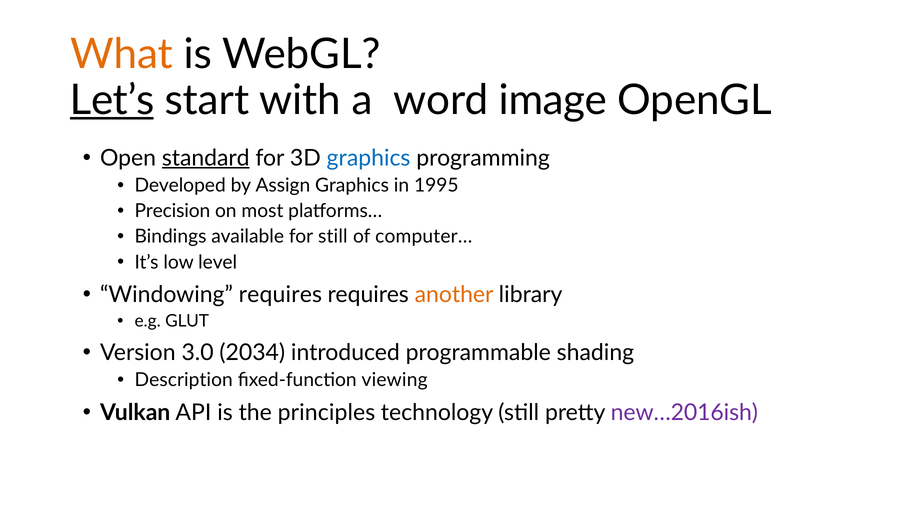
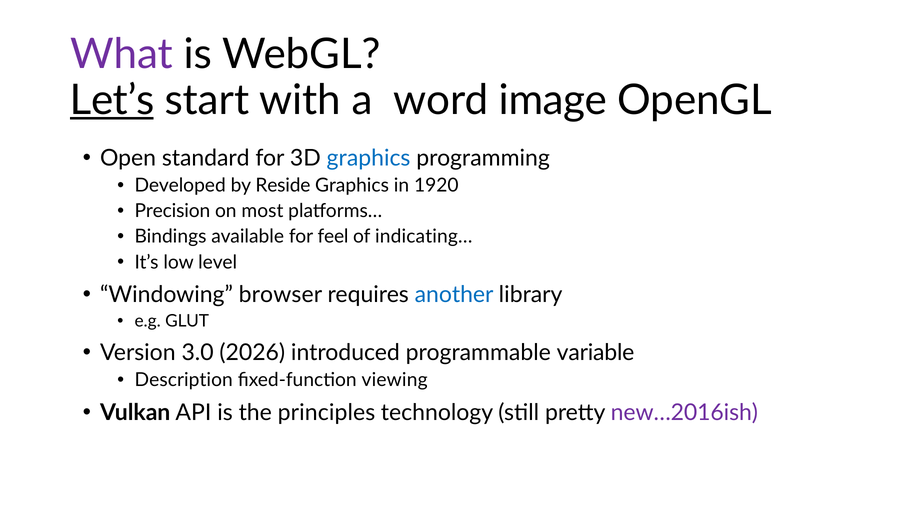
What colour: orange -> purple (122, 55)
standard underline: present -> none (206, 158)
Assign: Assign -> Reside (283, 185)
1995: 1995 -> 1920 (436, 185)
for still: still -> feel (333, 236)
computer…: computer… -> indicating… (424, 236)
Windowing requires: requires -> browser (280, 294)
another colour: orange -> blue (454, 294)
2034: 2034 -> 2026 (252, 352)
shading: shading -> variable (596, 352)
